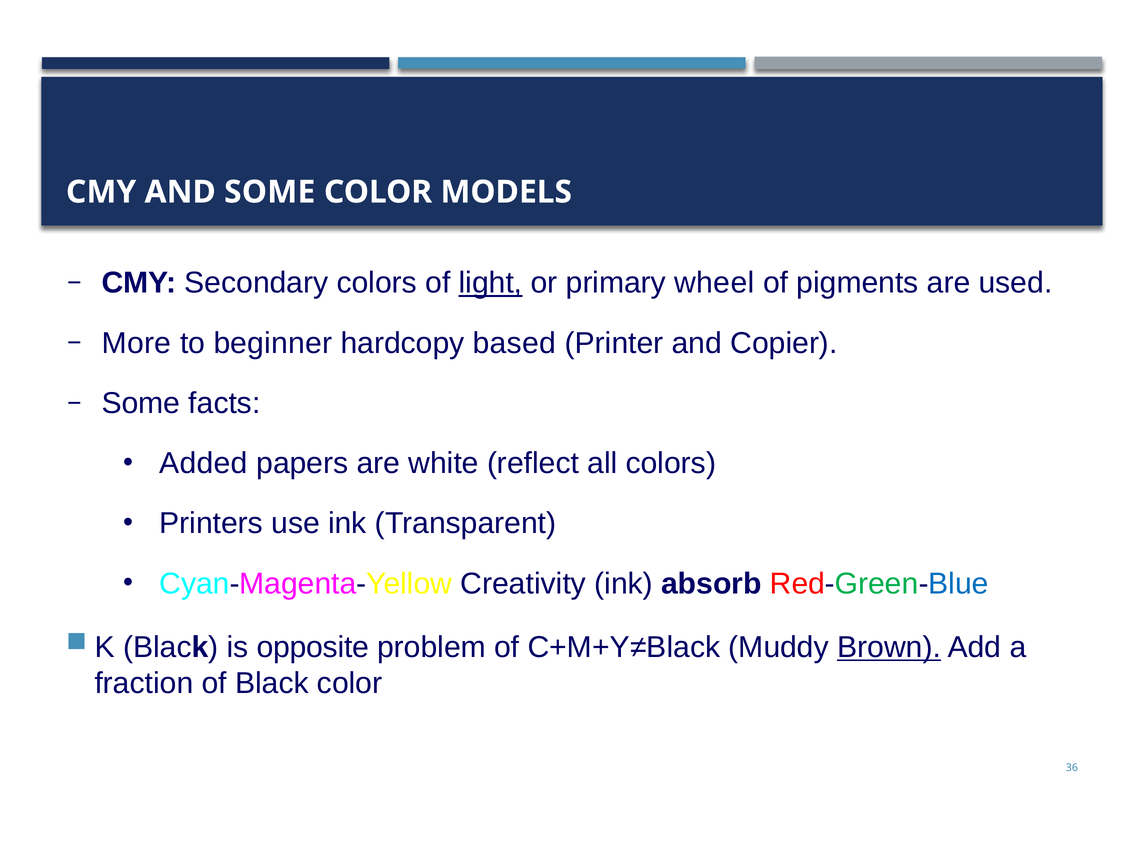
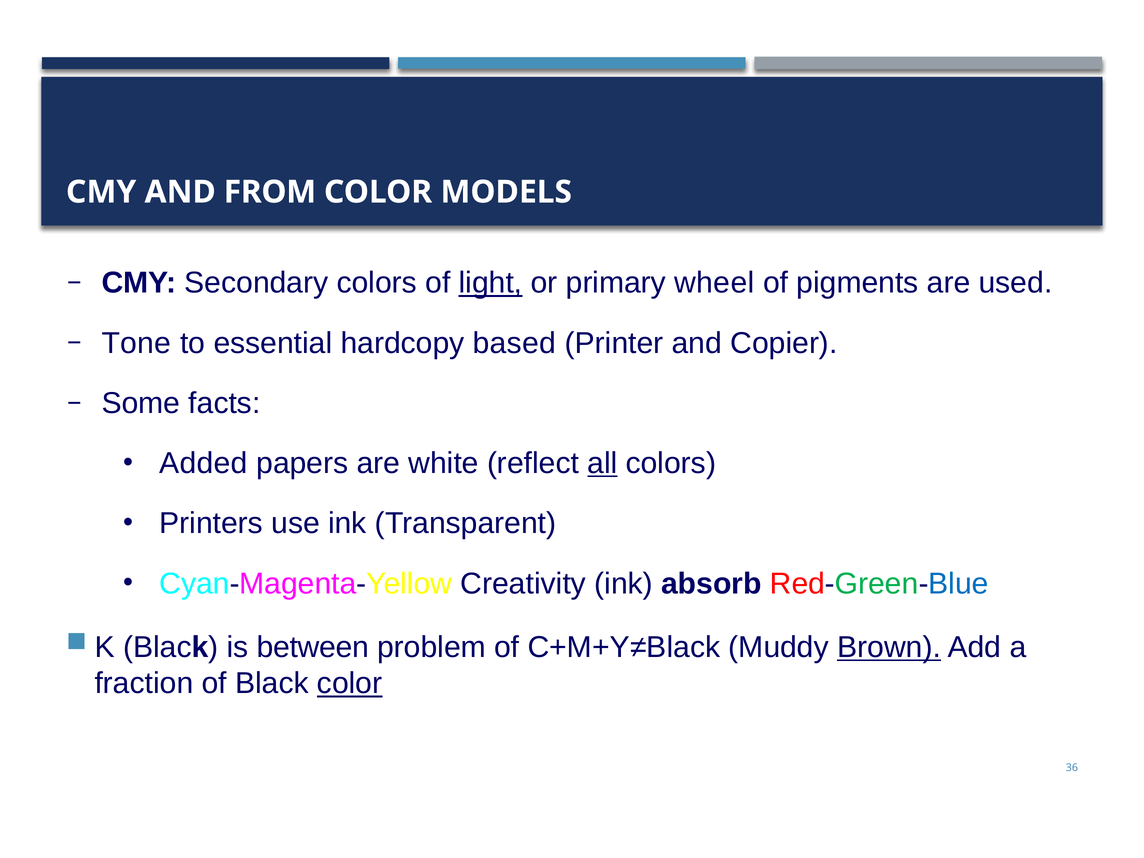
AND SOME: SOME -> FROM (270, 192)
More: More -> Tone (136, 343)
beginner: beginner -> essential (273, 343)
all underline: none -> present (602, 463)
opposite: opposite -> between (313, 647)
color underline: none -> present (350, 684)
